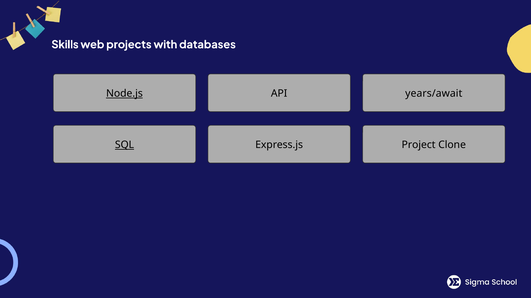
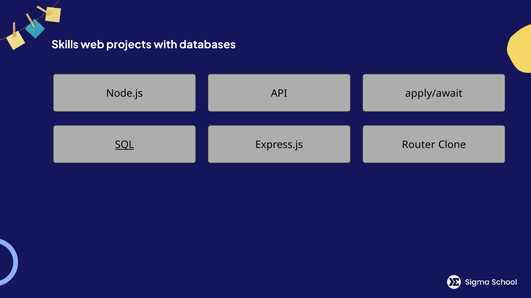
Node.js underline: present -> none (124, 94)
years/await: years/await -> apply/await (434, 94)
Project: Project -> Router (419, 145)
